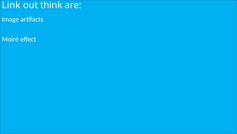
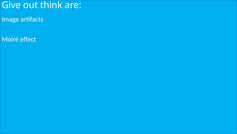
Link: Link -> Give (11, 5)
